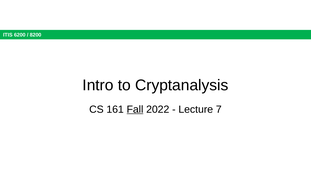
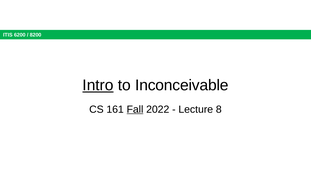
Intro underline: none -> present (98, 85)
Cryptanalysis: Cryptanalysis -> Inconceivable (182, 85)
7: 7 -> 8 (219, 109)
